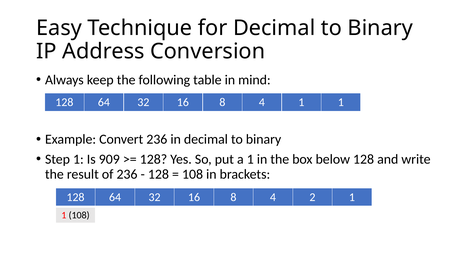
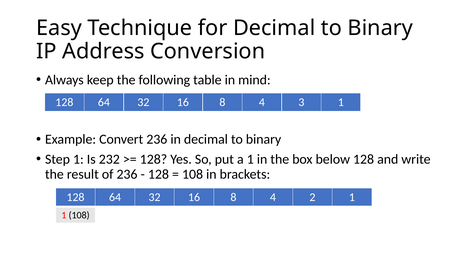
4 1: 1 -> 3 (301, 103)
909: 909 -> 232 (109, 160)
